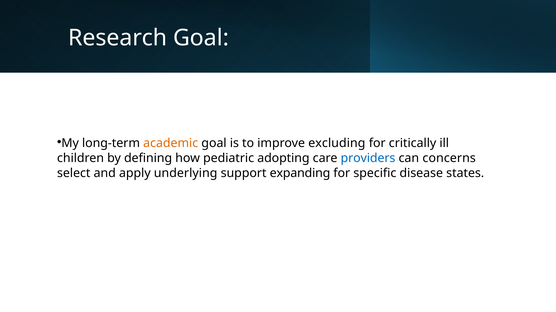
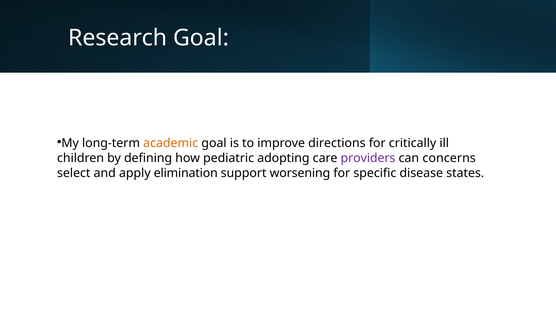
excluding: excluding -> directions (337, 143)
providers colour: blue -> purple (368, 158)
underlying: underlying -> elimination (186, 174)
expanding: expanding -> worsening (300, 174)
